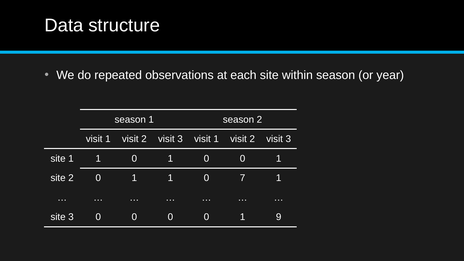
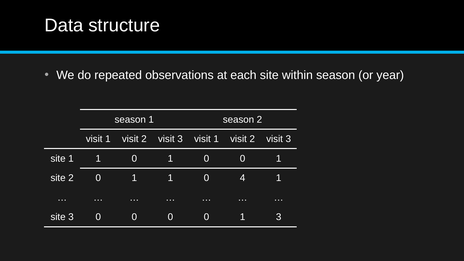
7: 7 -> 4 (243, 178)
1 9: 9 -> 3 (279, 217)
